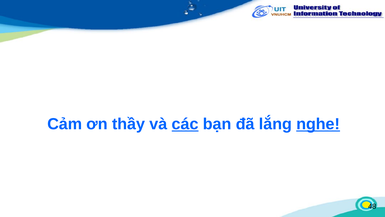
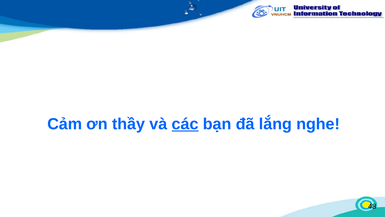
nghe underline: present -> none (318, 124)
